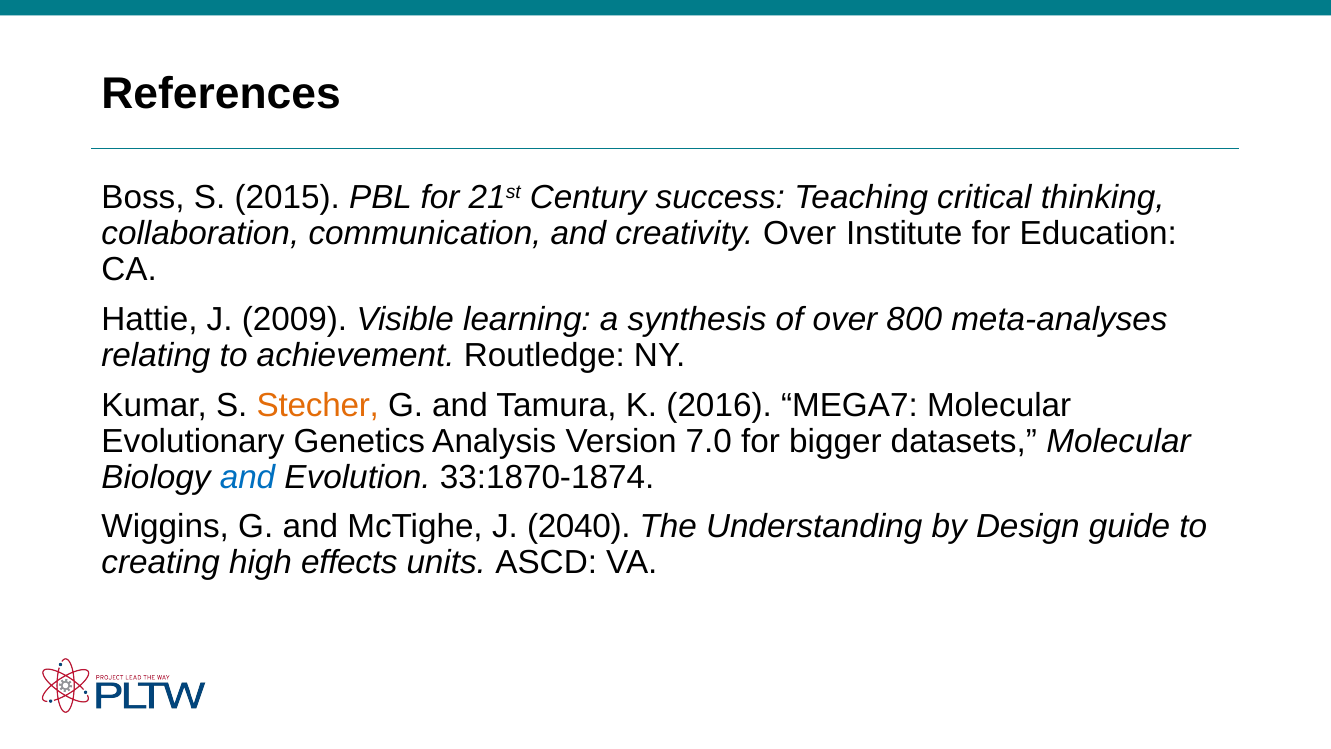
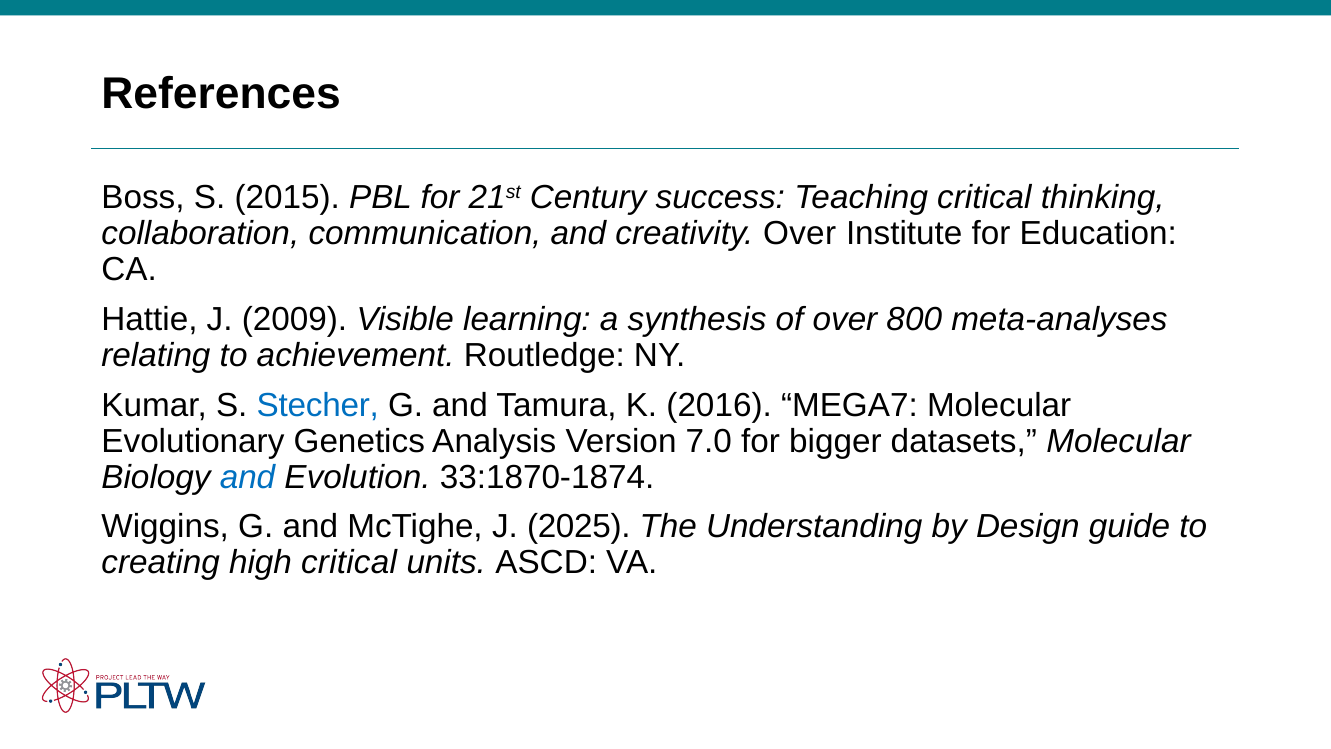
Stecher colour: orange -> blue (318, 405)
2040: 2040 -> 2025 (579, 527)
high effects: effects -> critical (349, 563)
